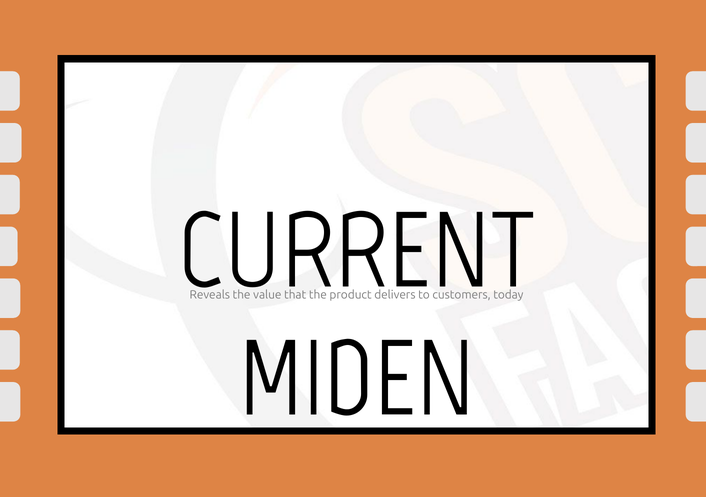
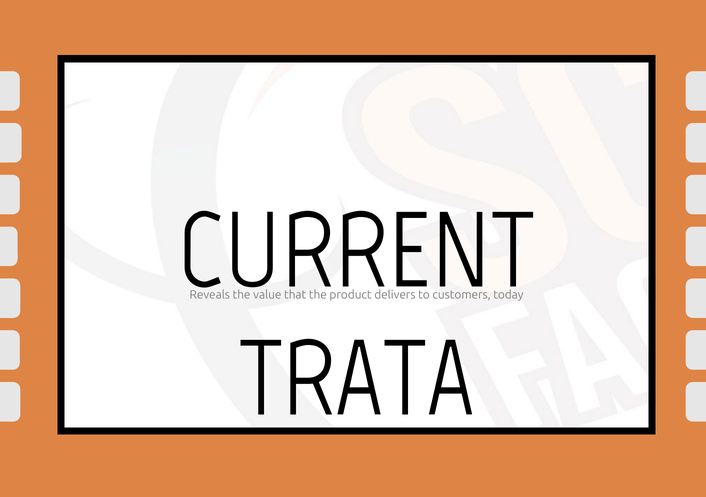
MIDEN: MIDEN -> TRATA (357, 380)
